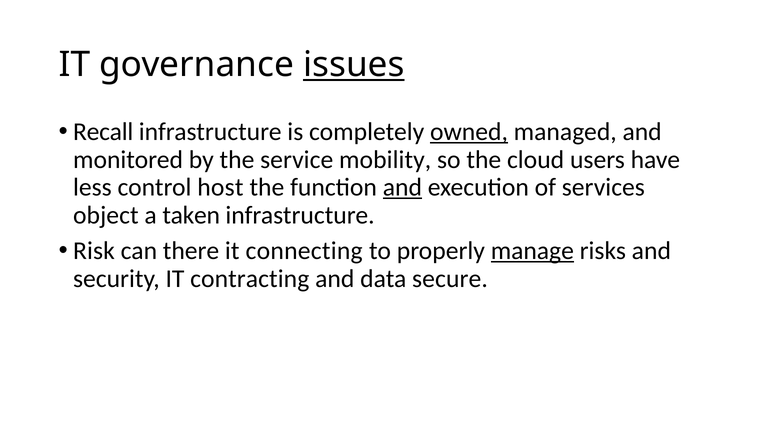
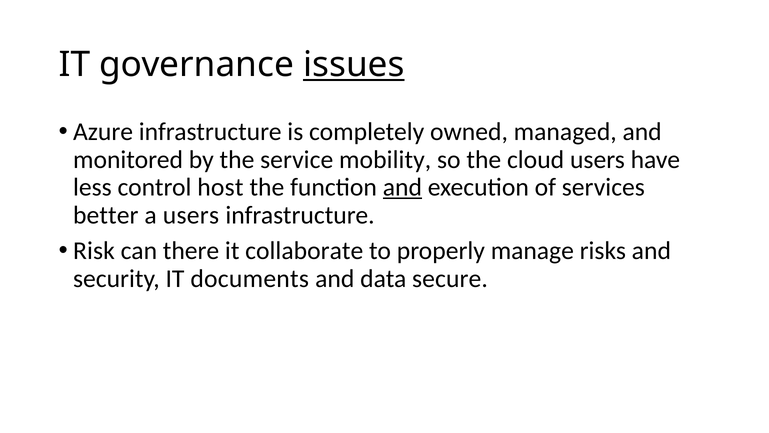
Recall: Recall -> Azure (103, 132)
owned underline: present -> none (469, 132)
object: object -> better (106, 215)
a taken: taken -> users (191, 215)
connecting: connecting -> collaborate (304, 251)
manage underline: present -> none (532, 251)
contracting: contracting -> documents (250, 278)
